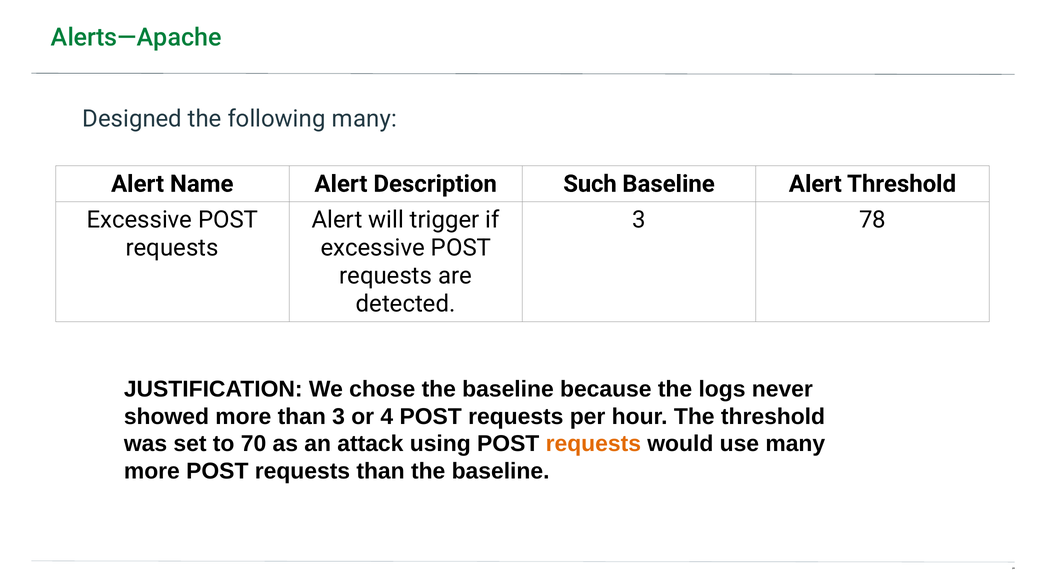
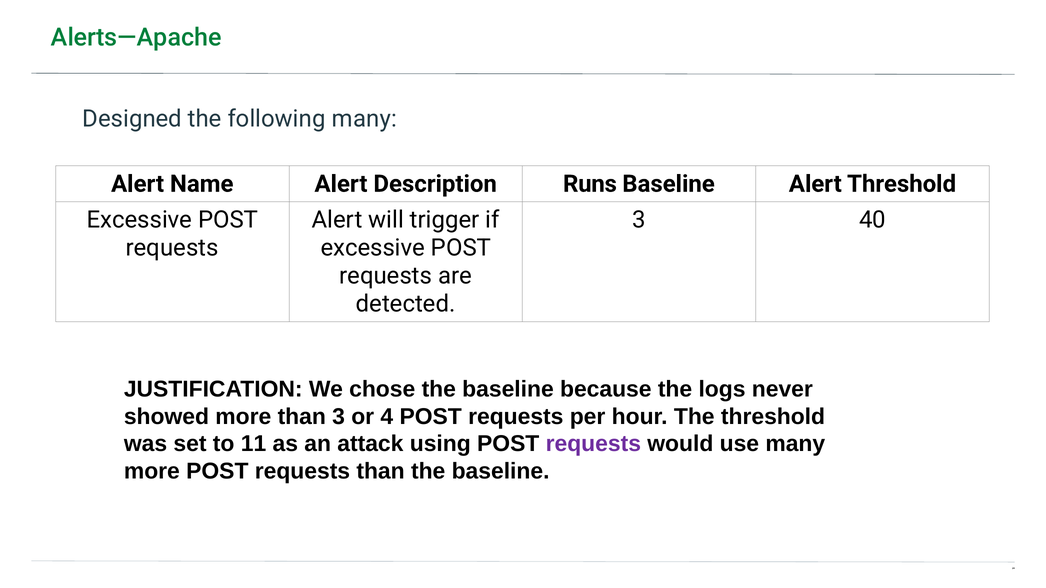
Such: Such -> Runs (590, 184)
78: 78 -> 40 (872, 220)
70: 70 -> 11 (254, 444)
requests colour: orange -> purple (593, 444)
